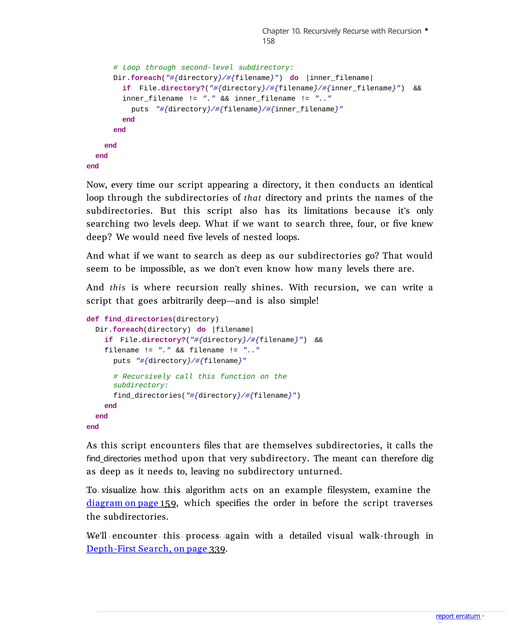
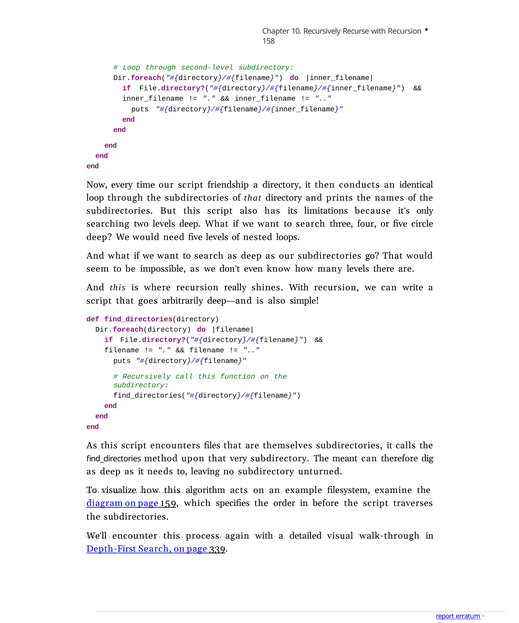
appearing: appearing -> friendship (228, 185)
knew: knew -> circle (422, 224)
